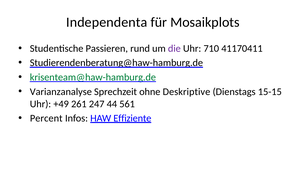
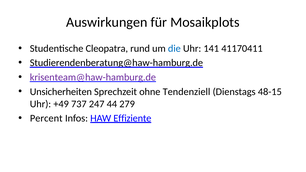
Independenta: Independenta -> Auswirkungen (107, 22)
Passieren: Passieren -> Cleopatra (107, 49)
die colour: purple -> blue (174, 49)
710: 710 -> 141 (211, 49)
krisenteam@haw-hamburg.de colour: green -> purple (93, 77)
Varianzanalyse: Varianzanalyse -> Unsicherheiten (61, 92)
Deskriptive: Deskriptive -> Tendenziell (187, 92)
15-15: 15-15 -> 48-15 (270, 92)
261: 261 -> 737 (79, 104)
561: 561 -> 279 (127, 104)
